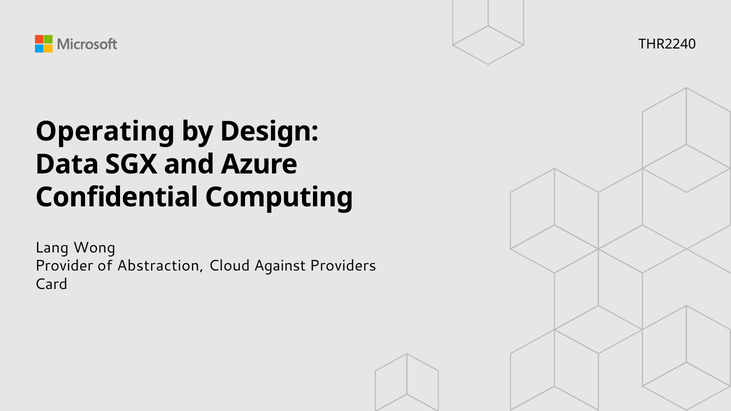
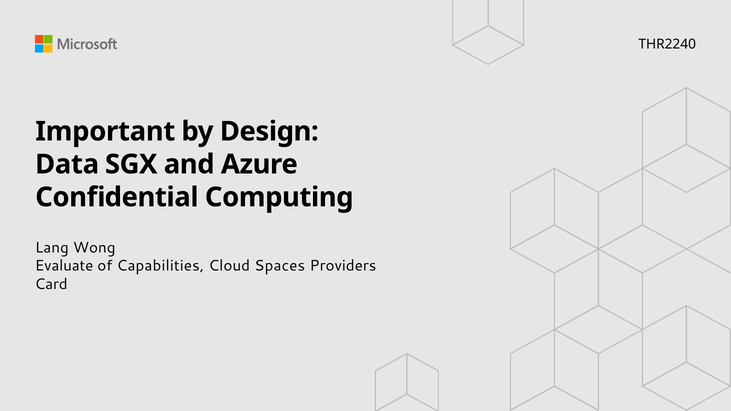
Operating: Operating -> Important (105, 132)
Provider: Provider -> Evaluate (64, 266)
Abstraction: Abstraction -> Capabilities (160, 266)
Against: Against -> Spaces (280, 266)
